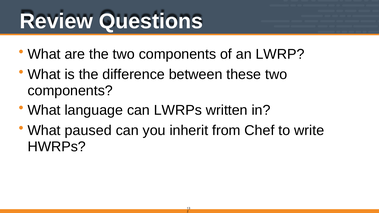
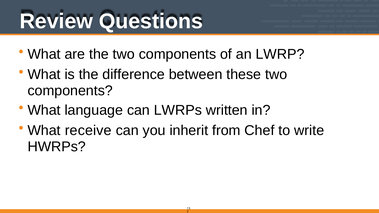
paused: paused -> receive (88, 131)
